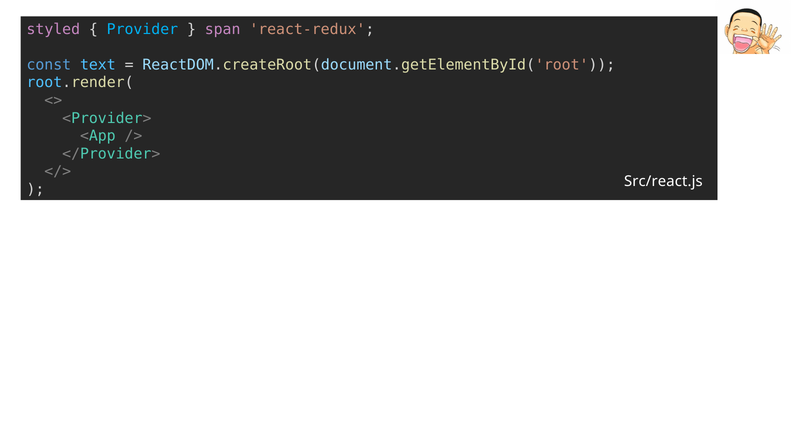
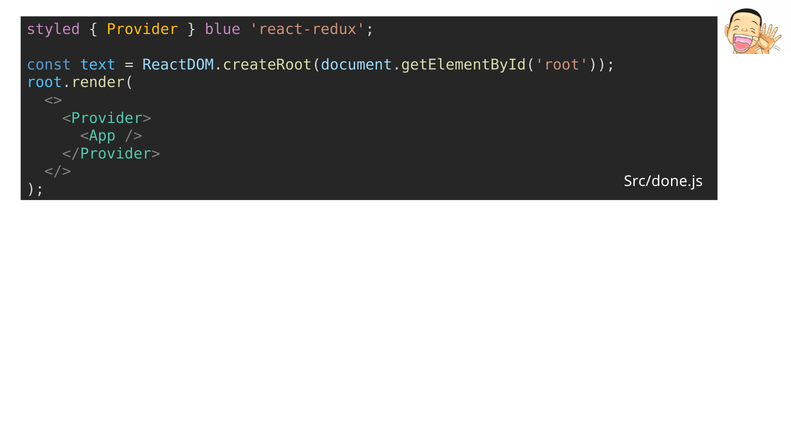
Provider colour: light blue -> yellow (142, 29)
span: span -> blue (223, 29)
Src/react.js: Src/react.js -> Src/done.js (663, 181)
